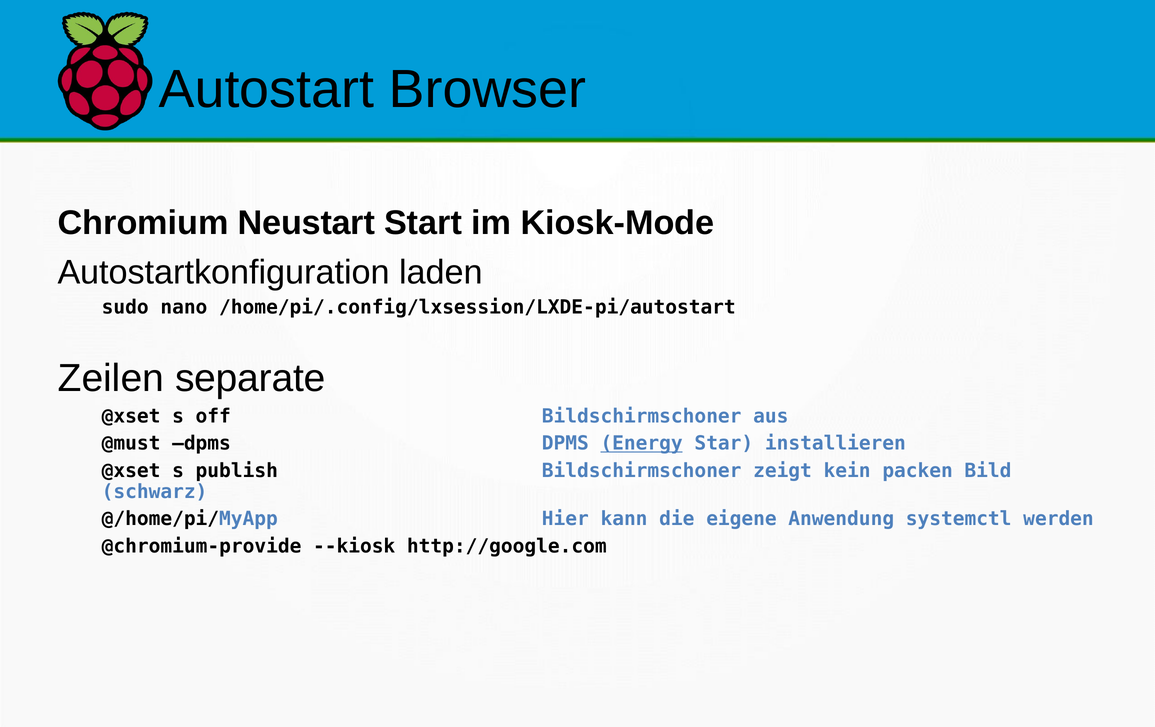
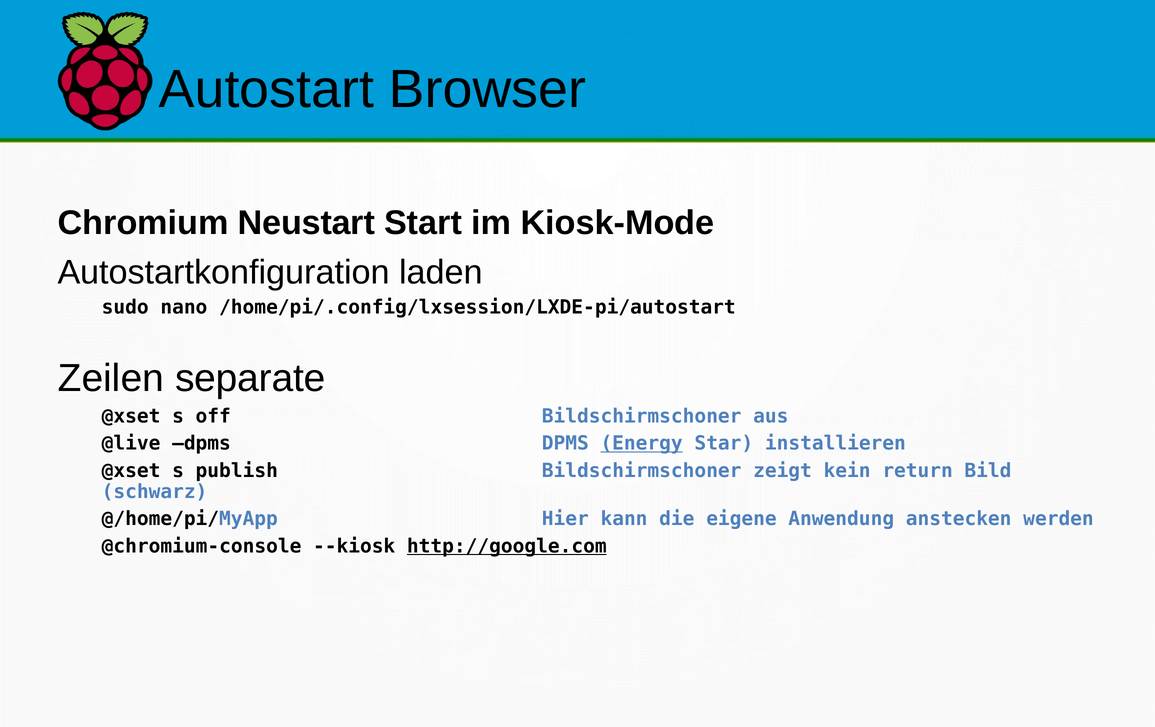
@must: @must -> @live (131, 444)
packen: packen -> return (918, 471)
systemctl: systemctl -> anstecken (959, 519)
@chromium-provide: @chromium-provide -> @chromium-console (202, 547)
http://google.com underline: none -> present (507, 547)
